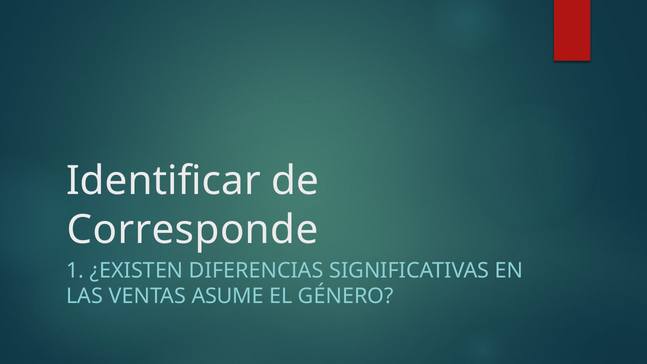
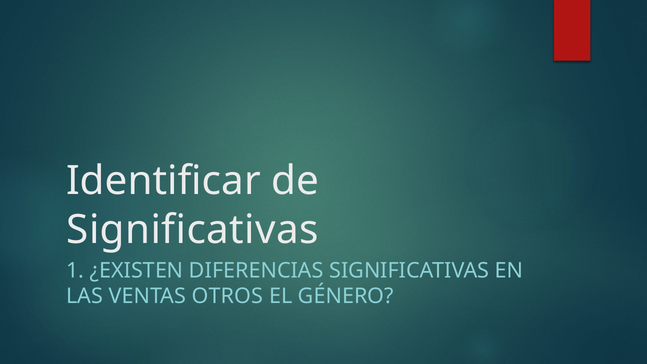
Corresponde: Corresponde -> Significativas (193, 230)
ASUME: ASUME -> OTROS (228, 296)
